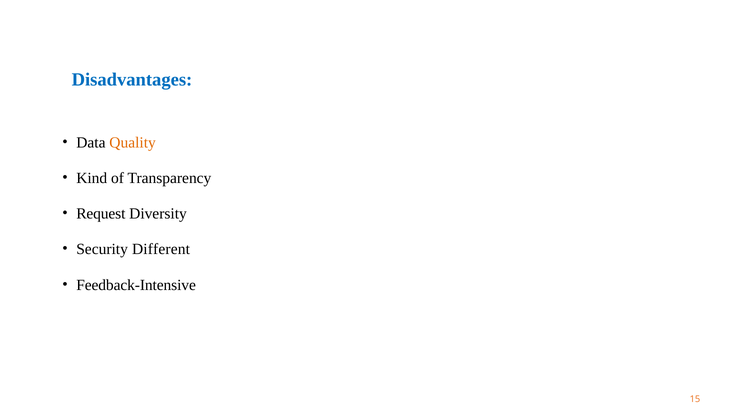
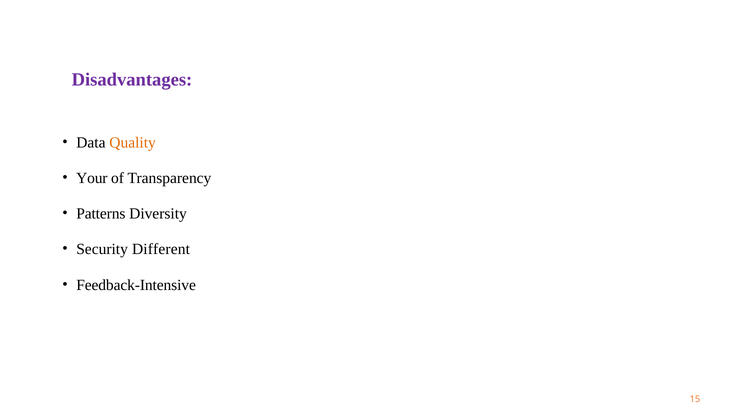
Disadvantages colour: blue -> purple (132, 80)
Kind: Kind -> Your (92, 178)
Request: Request -> Patterns (101, 214)
